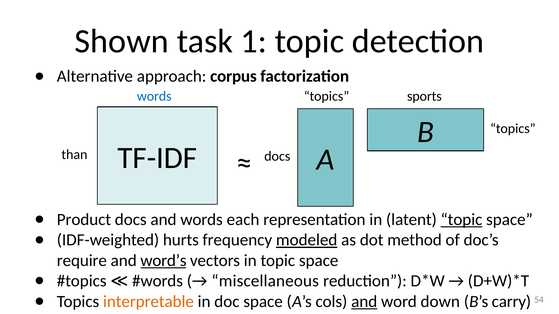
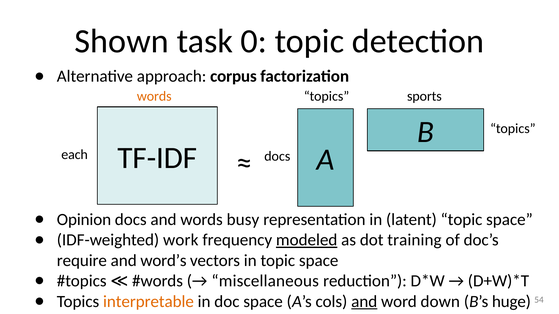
1: 1 -> 0 (254, 41)
words colour: blue -> orange (154, 96)
than: than -> each (75, 155)
Product: Product -> Opinion (84, 220)
each: each -> busy (243, 220)
topic underline: present -> none (461, 220)
hurts: hurts -> work (181, 240)
method: method -> training (414, 240)
word’s underline: present -> none (163, 261)
carry: carry -> huge (511, 302)
